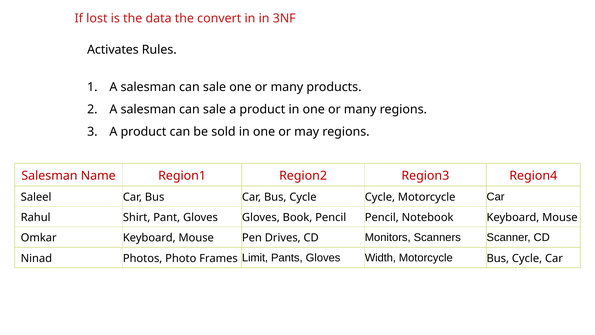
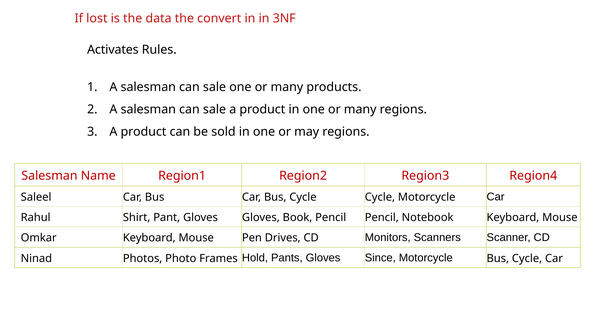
Limit: Limit -> Hold (255, 258)
Width: Width -> Since (380, 258)
